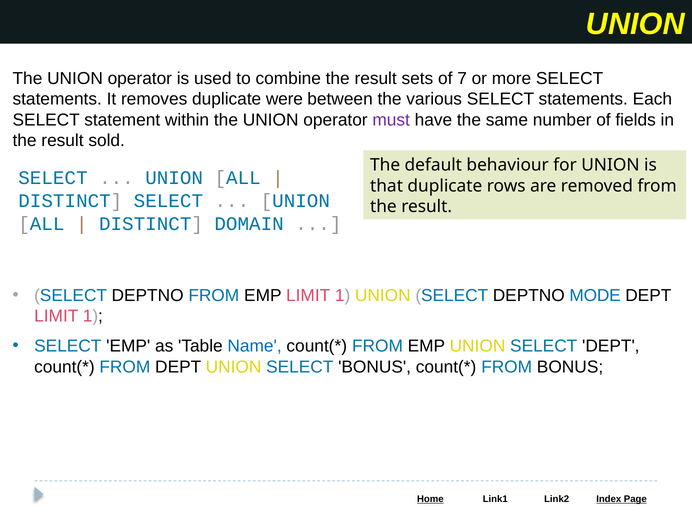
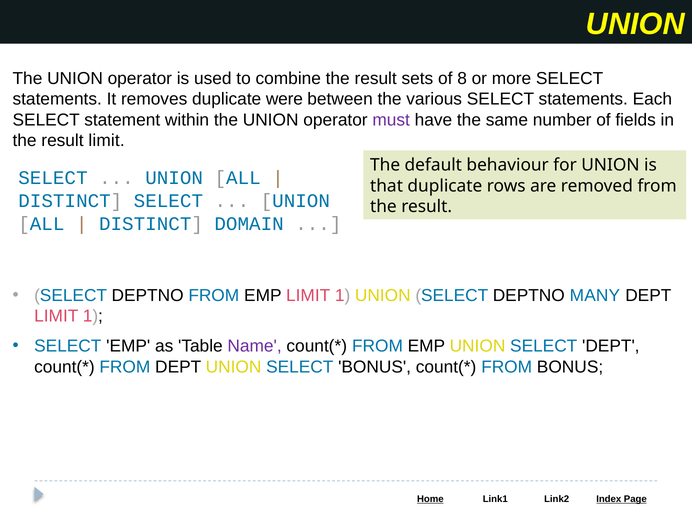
7: 7 -> 8 (462, 78)
result sold: sold -> limit (107, 141)
MODE: MODE -> MANY (595, 295)
Name colour: blue -> purple (255, 346)
